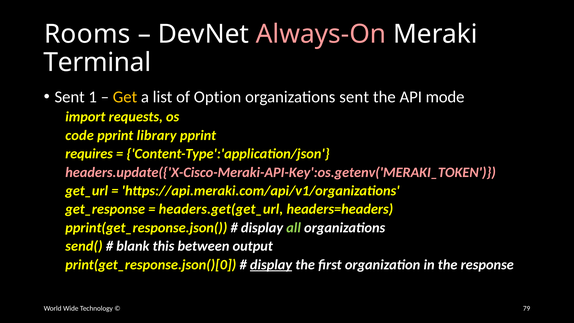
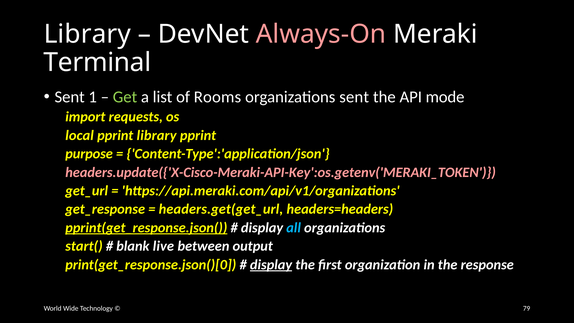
Rooms: Rooms -> Library (87, 34)
Get colour: yellow -> light green (125, 97)
Option: Option -> Rooms (217, 97)
code: code -> local (80, 135)
requires: requires -> purpose (89, 154)
pprint(get_response.json( underline: none -> present (146, 228)
all colour: light green -> light blue (294, 228)
send(: send( -> start( (84, 246)
this: this -> live (163, 246)
